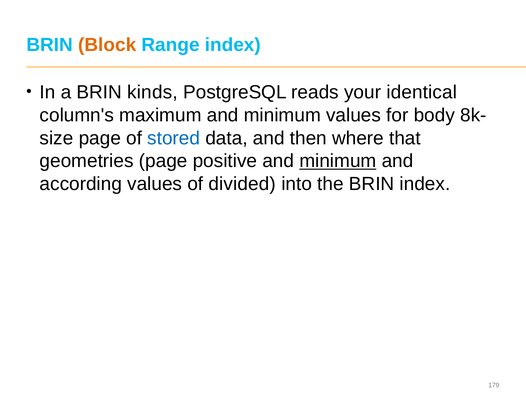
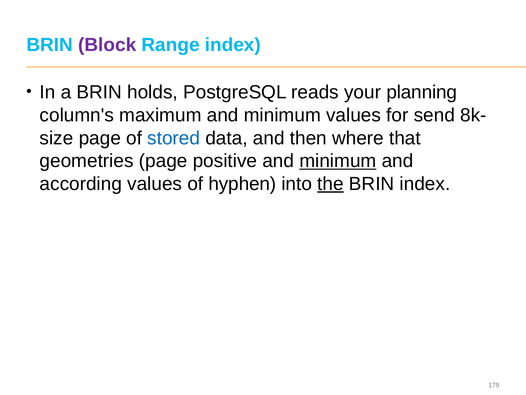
Block colour: orange -> purple (107, 45)
kinds: kinds -> holds (153, 92)
identical: identical -> planning (422, 92)
body: body -> send (434, 115)
divided: divided -> hyphen (242, 184)
the underline: none -> present (330, 184)
